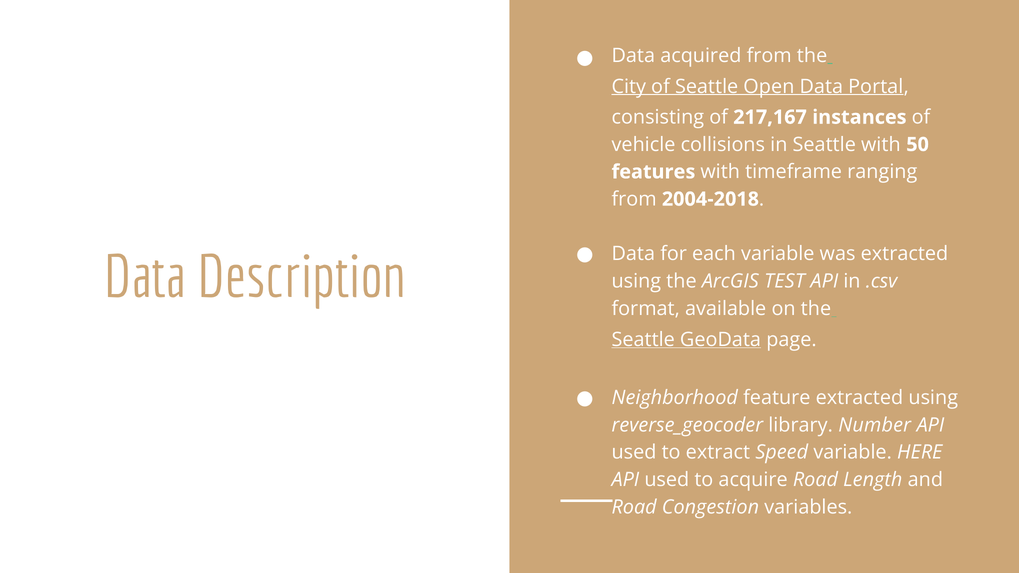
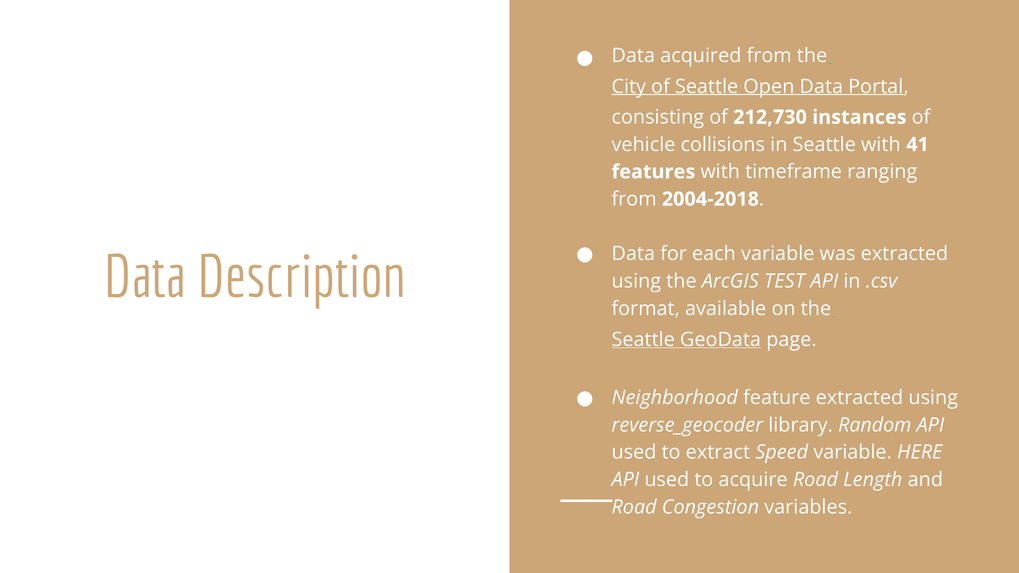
217,167: 217,167 -> 212,730 (770, 117)
50: 50 -> 41 (918, 145)
Number: Number -> Random (875, 425)
